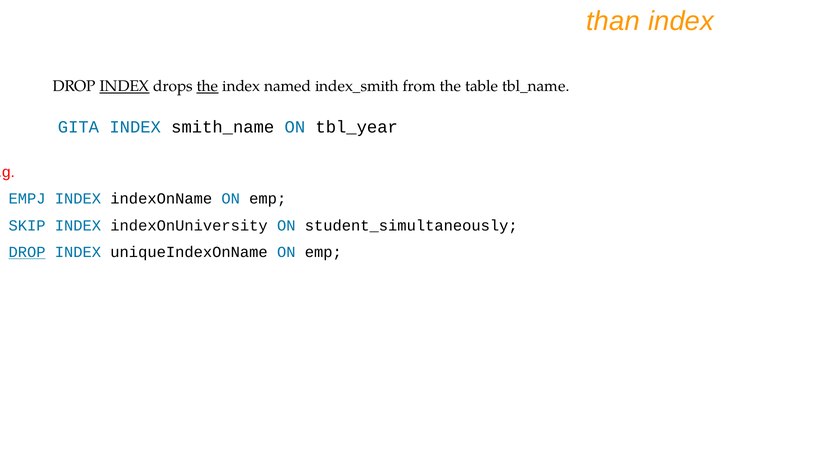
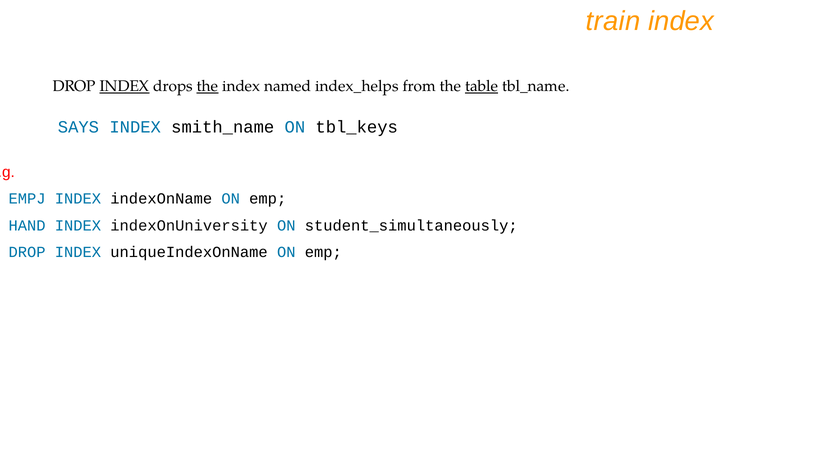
than: than -> train (613, 21)
index_smith: index_smith -> index_helps (357, 86)
table underline: none -> present (482, 86)
GITA: GITA -> SAYS (78, 127)
tbl_year: tbl_year -> tbl_keys (357, 127)
SKIP: SKIP -> HAND (27, 225)
DROP underline: present -> none (27, 252)
